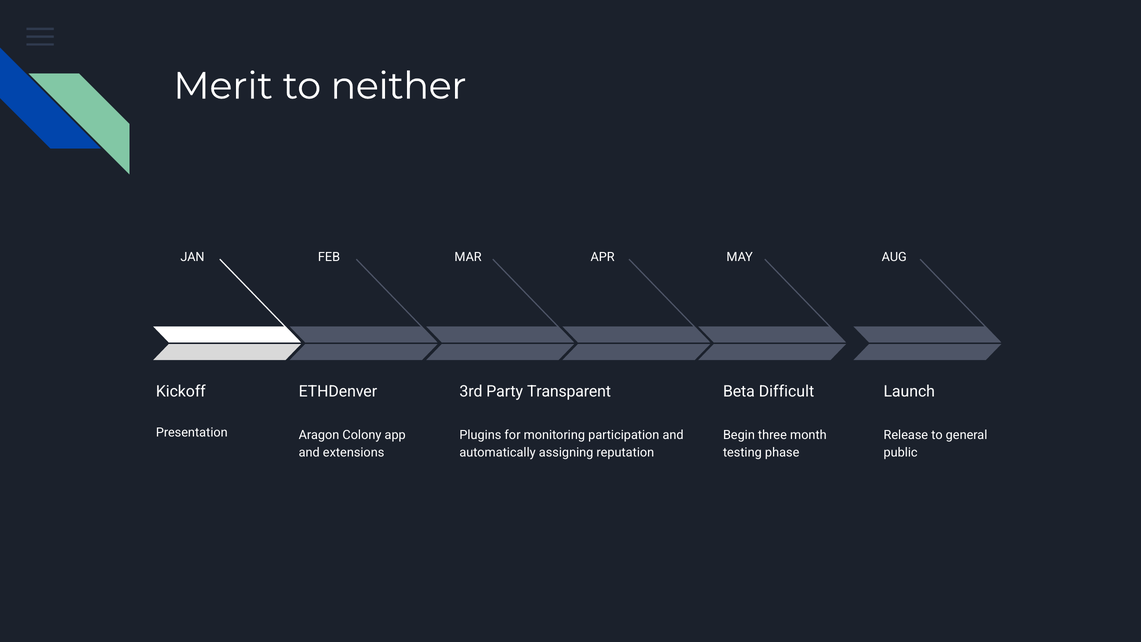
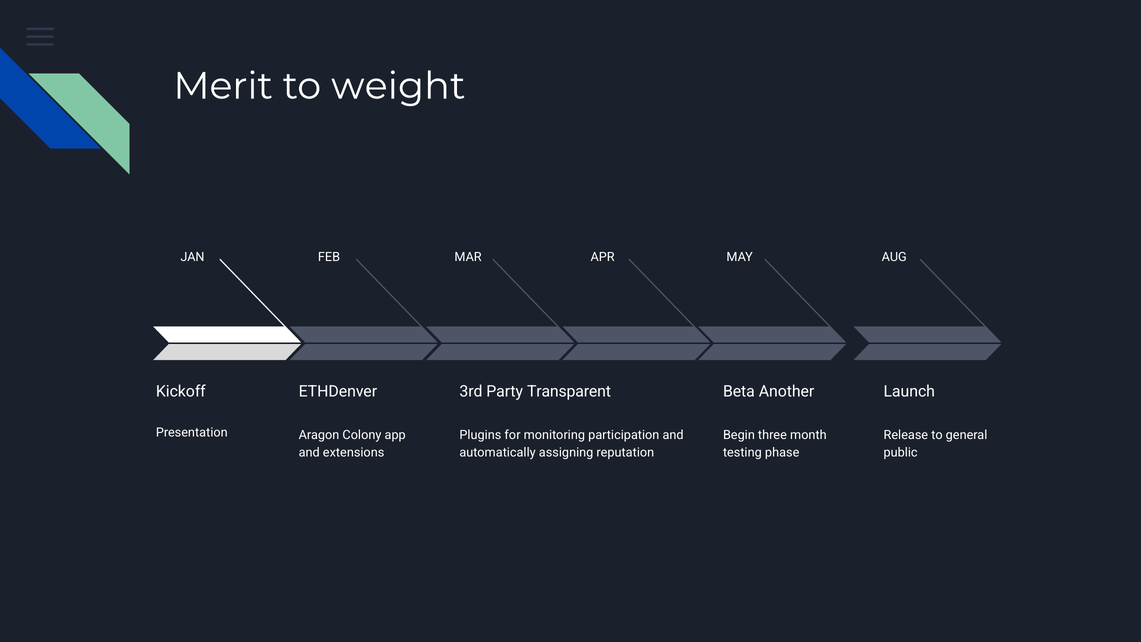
neither: neither -> weight (398, 86)
Difficult: Difficult -> Another (787, 392)
